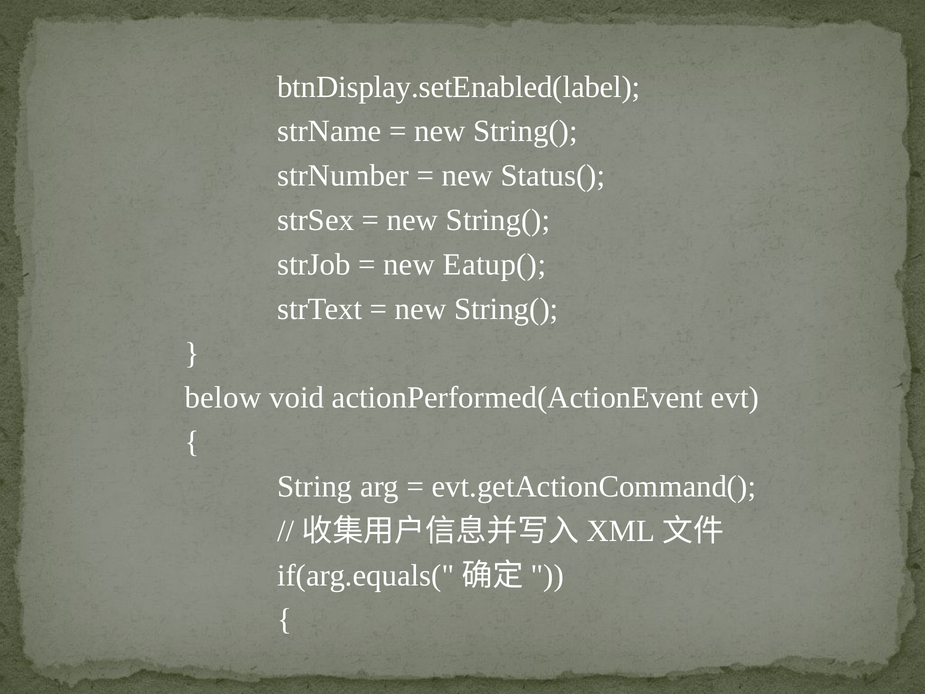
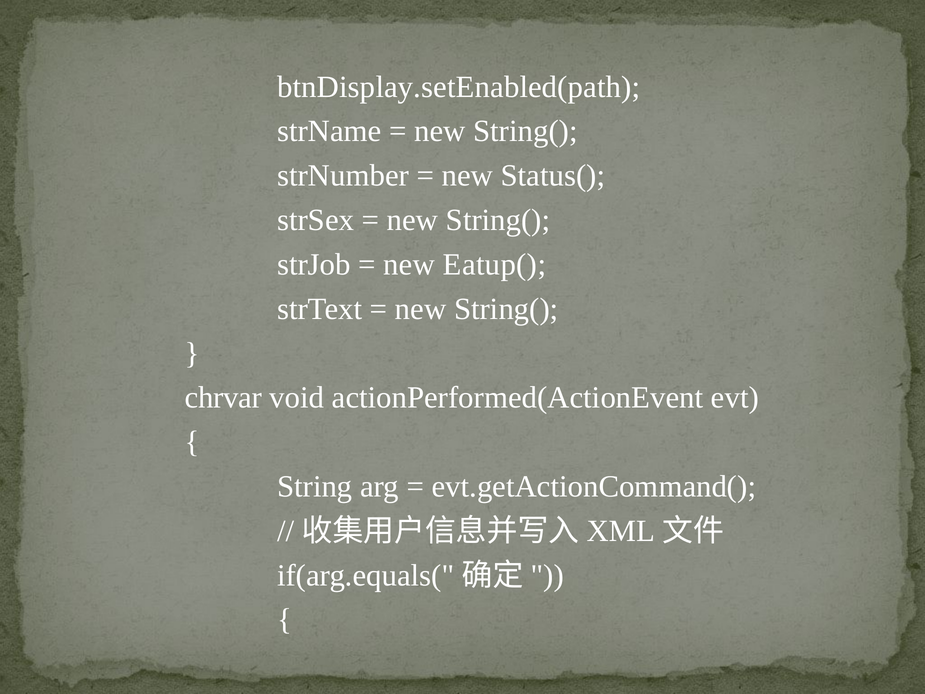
btnDisplay.setEnabled(label: btnDisplay.setEnabled(label -> btnDisplay.setEnabled(path (459, 87)
below: below -> chrvar (223, 398)
